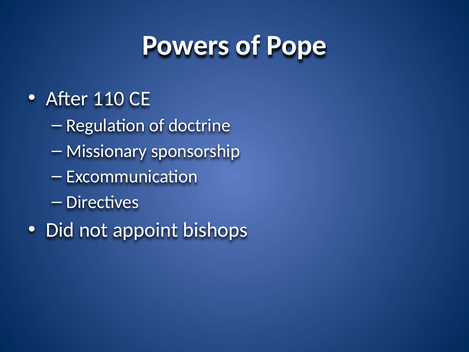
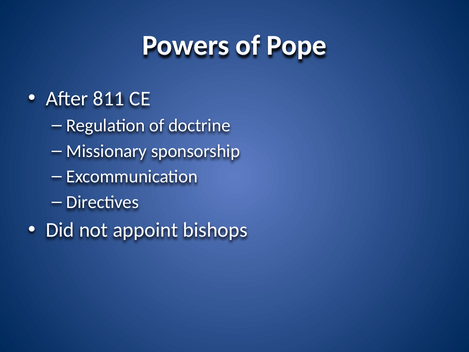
110: 110 -> 811 (109, 98)
